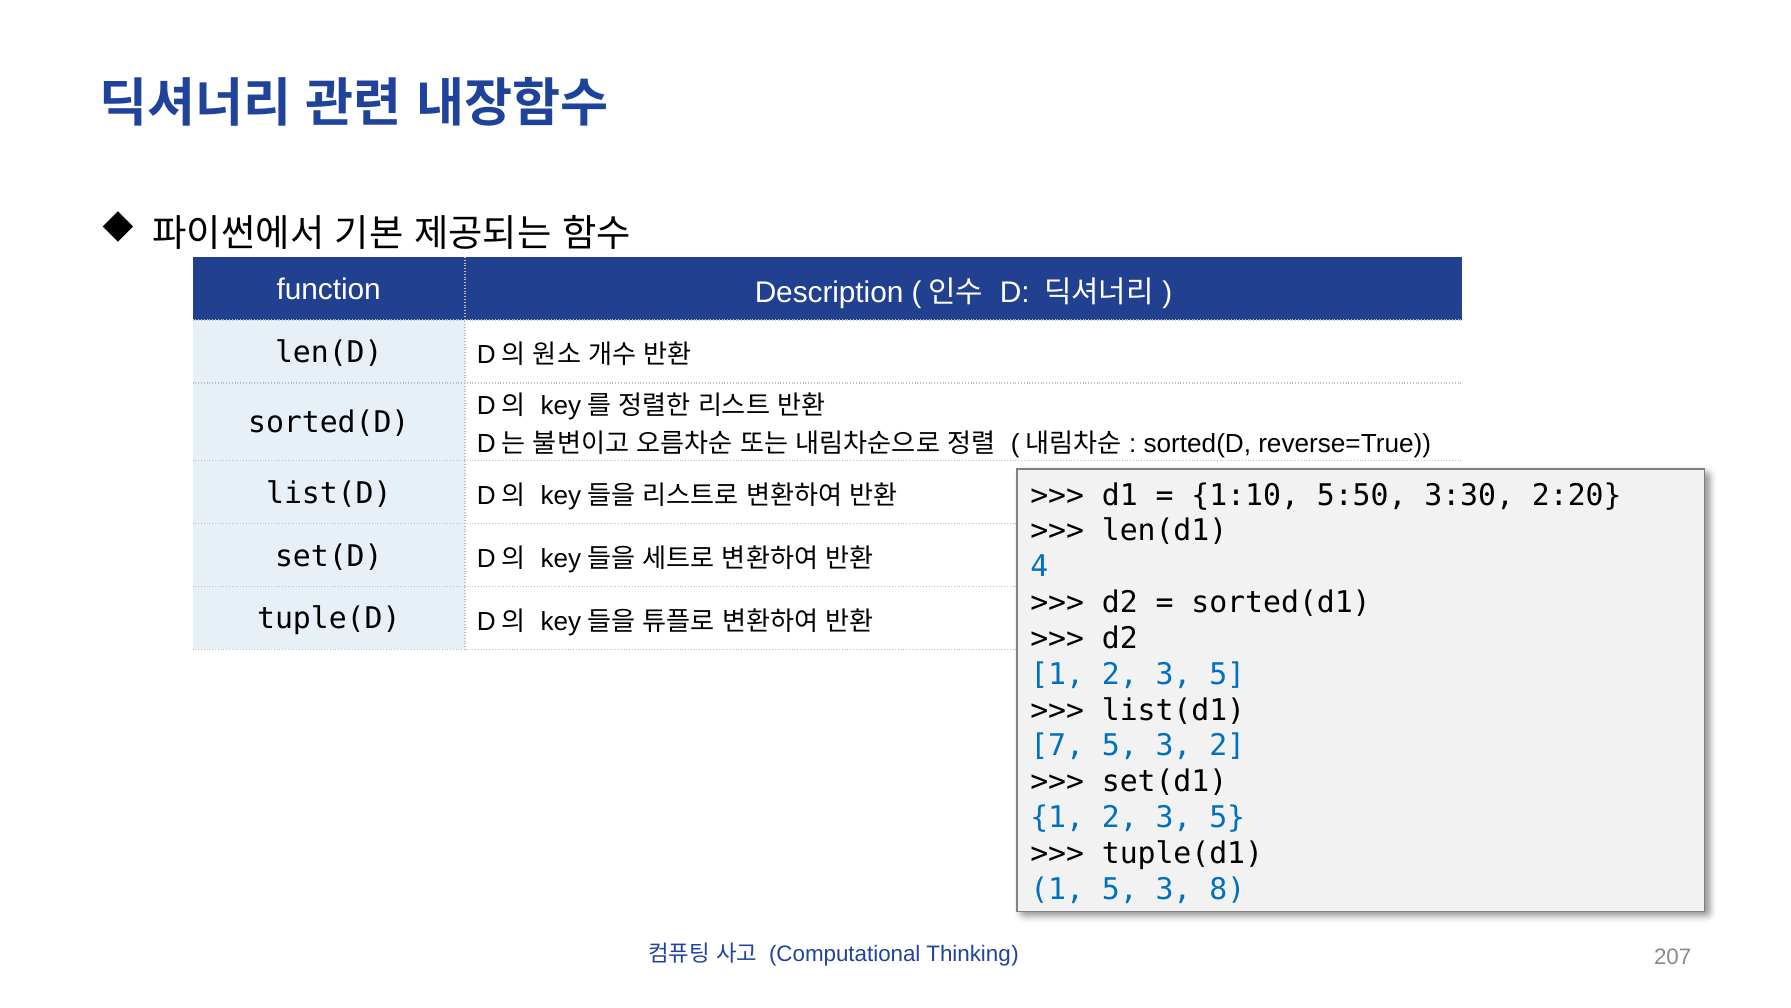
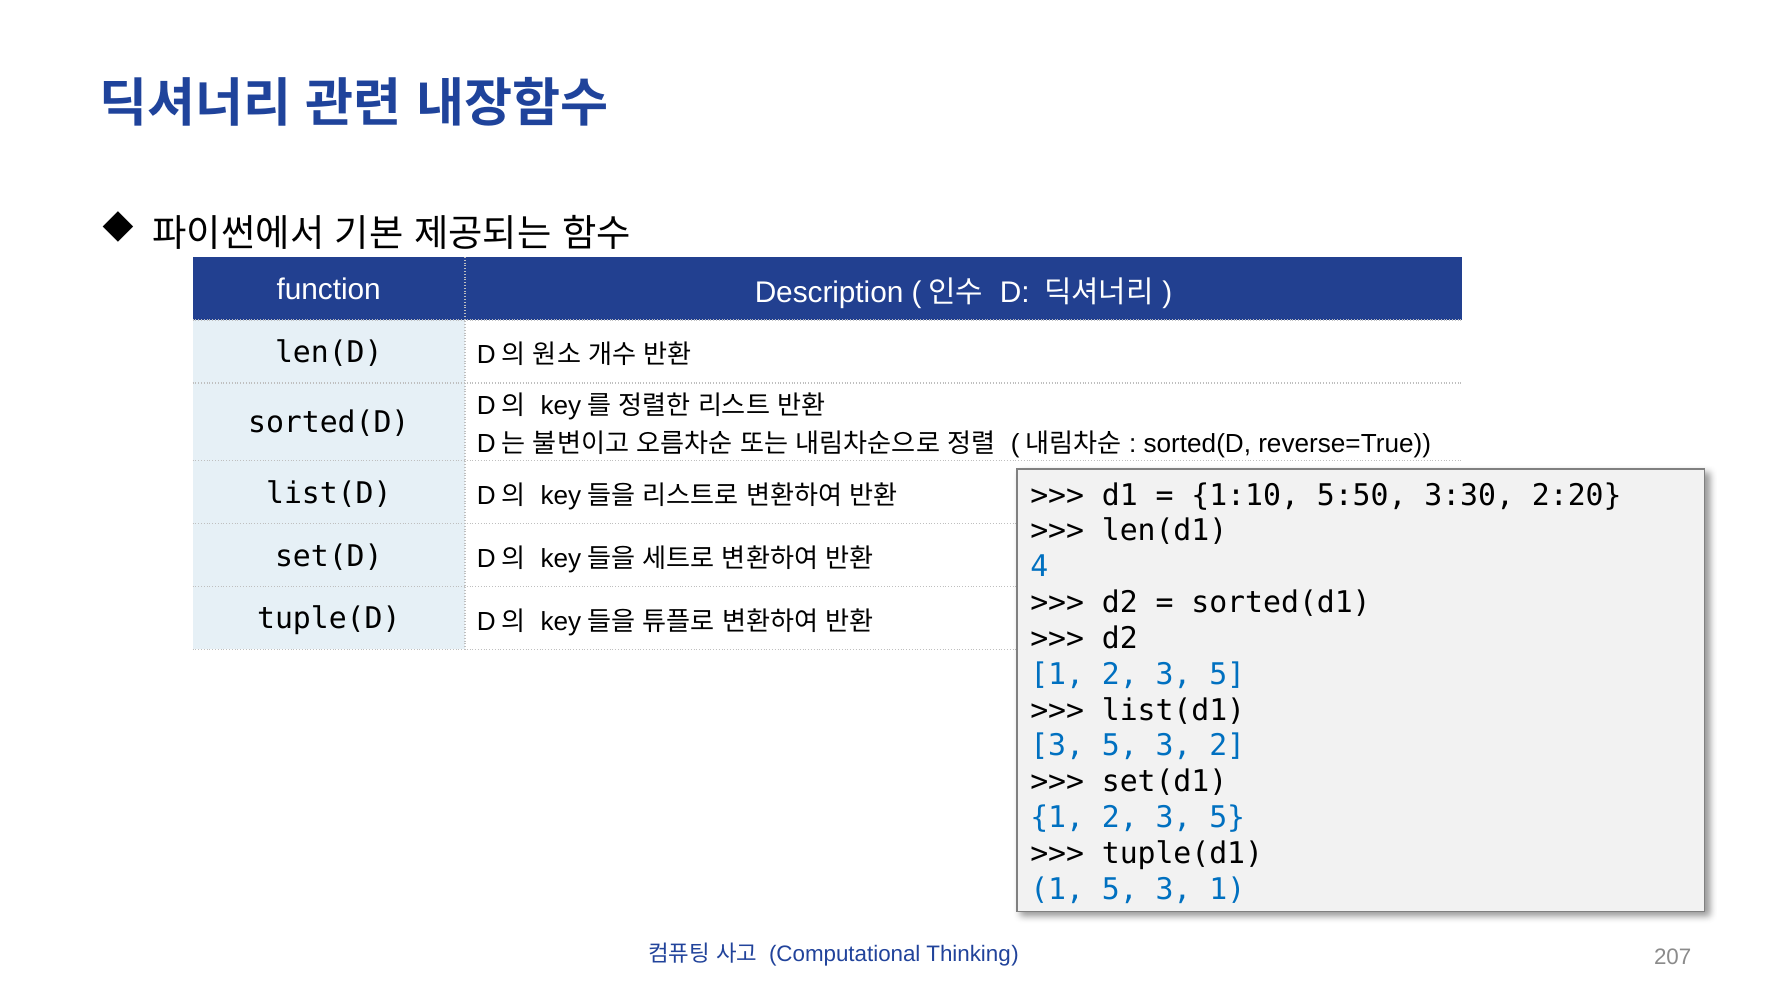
7: 7 -> 3 (1057, 746)
3 8: 8 -> 1 (1227, 889)
